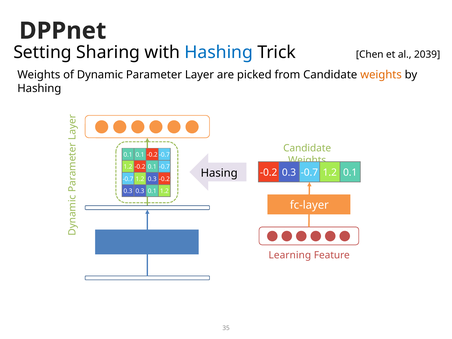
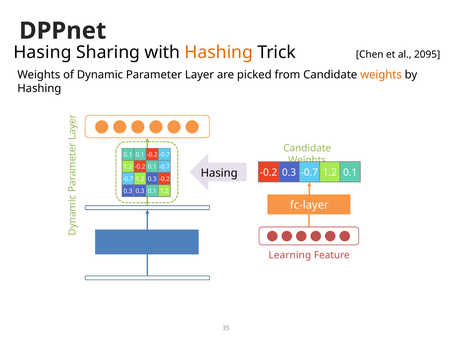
Setting: Setting -> Hasing (42, 52)
Hashing colour: blue -> orange (219, 52)
2039: 2039 -> 2095 (427, 55)
